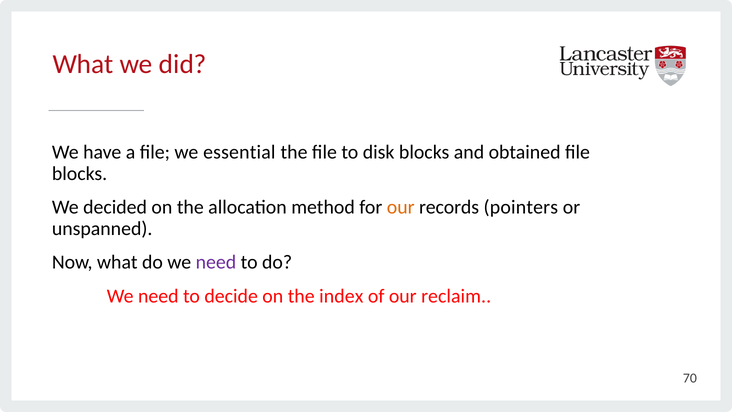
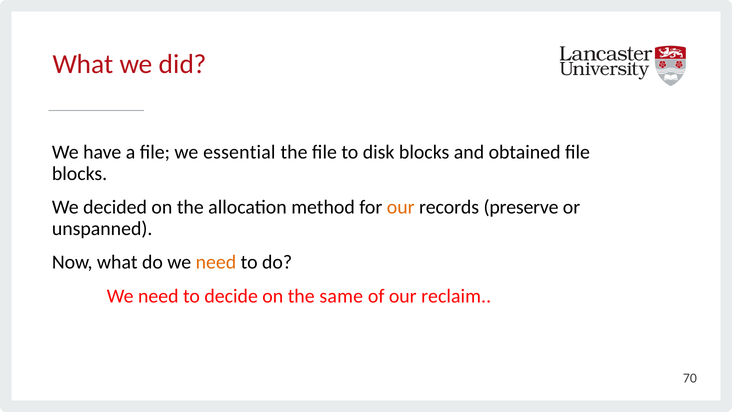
pointers: pointers -> preserve (521, 207)
need colour: purple -> orange (216, 262)
index: index -> same (341, 296)
